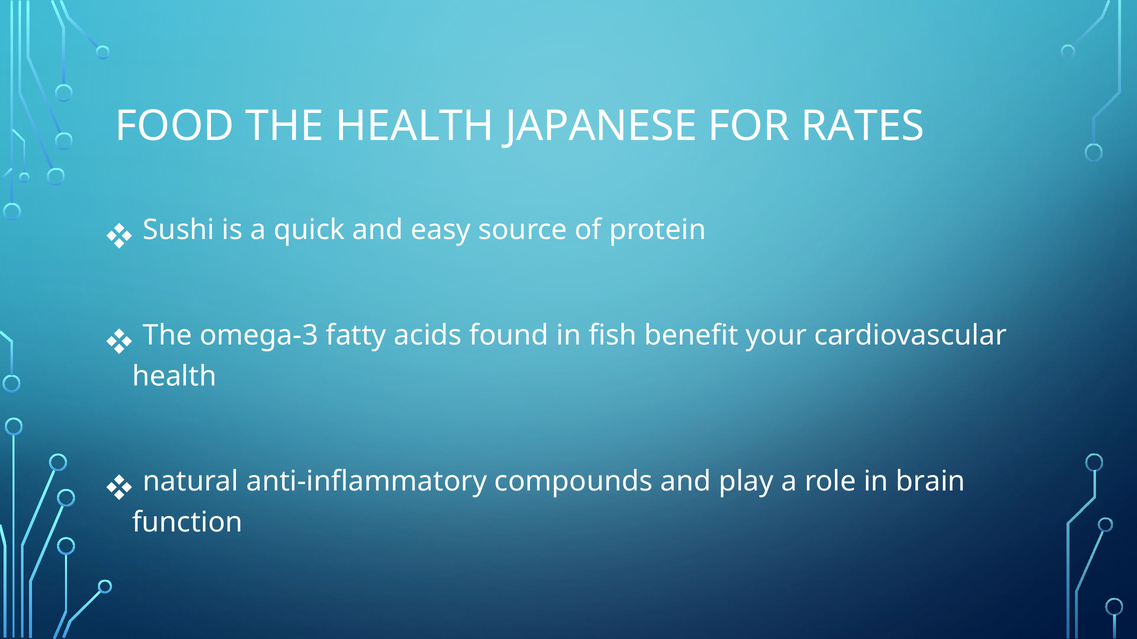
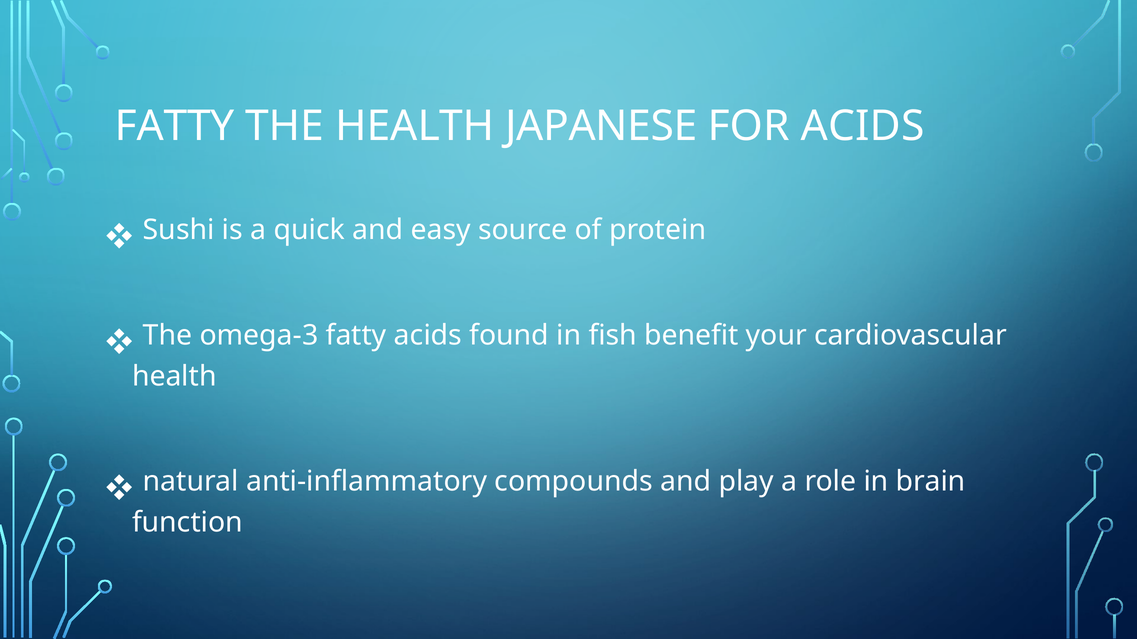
FOOD: FOOD -> FATTY (175, 126)
FOR RATES: RATES -> ACIDS (863, 126)
